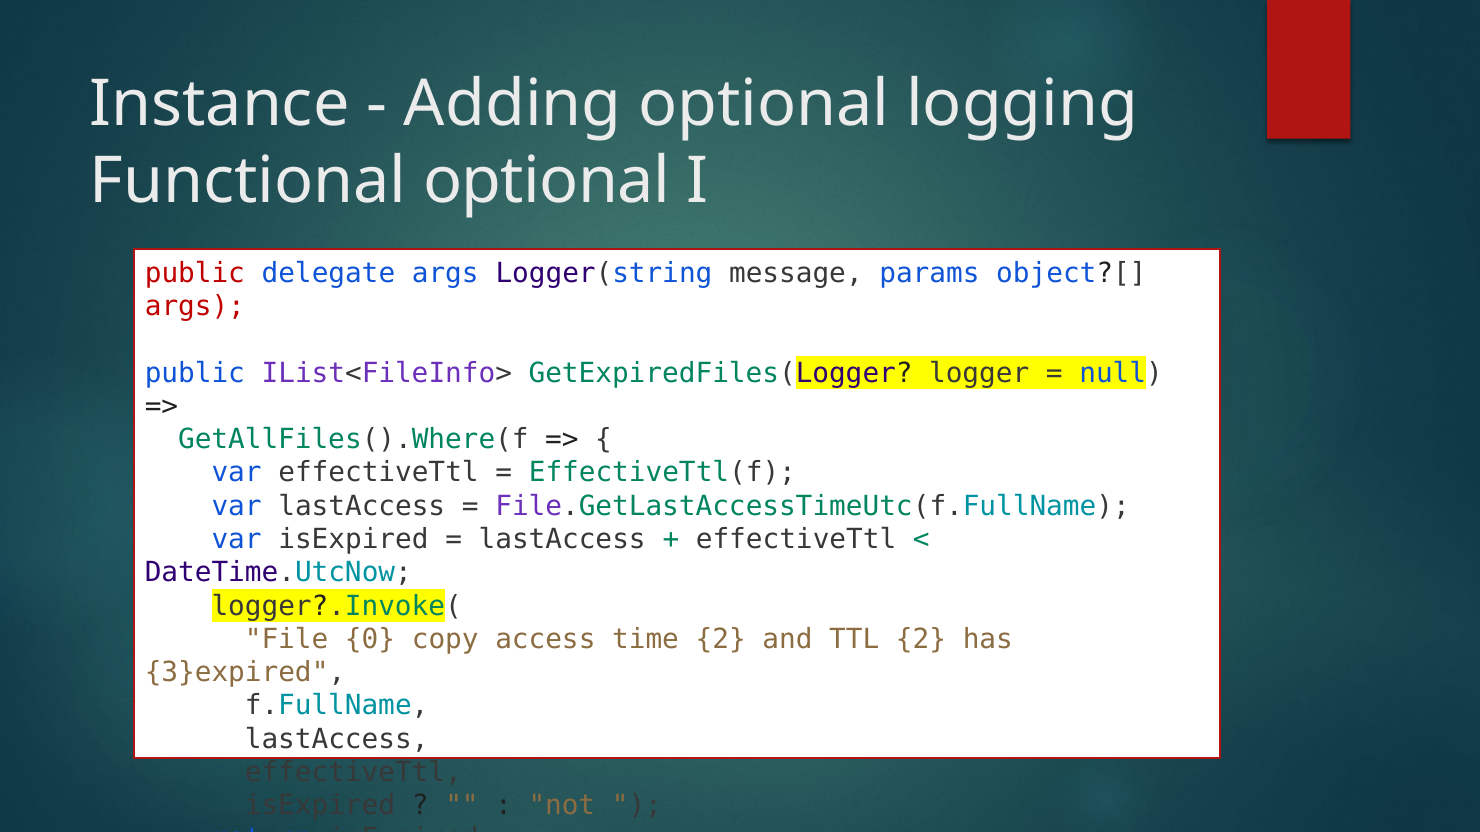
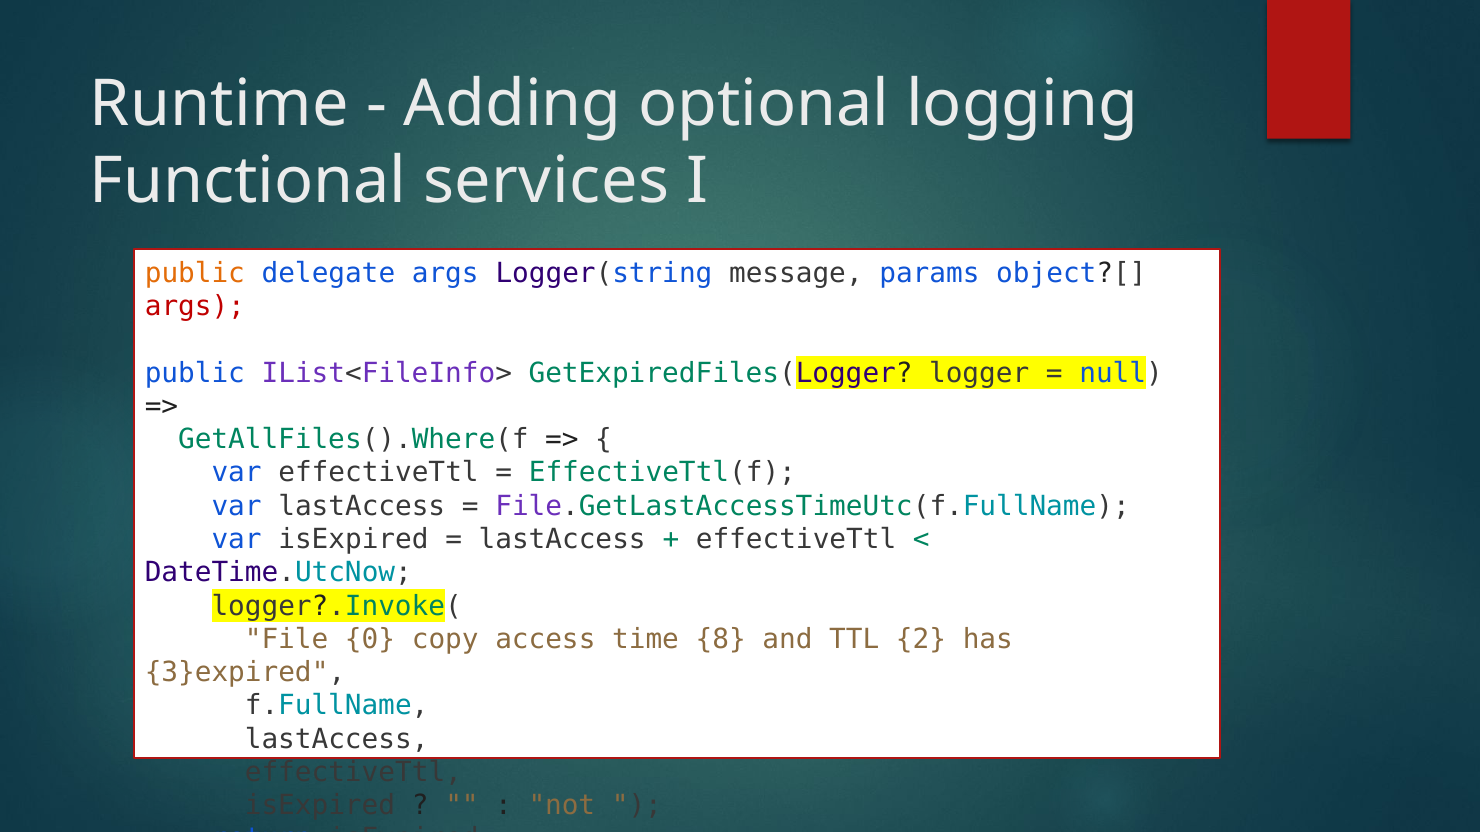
Instance: Instance -> Runtime (219, 104)
Functional optional: optional -> services (546, 182)
public colour: red -> orange (195, 273)
time 2: 2 -> 8 (721, 640)
